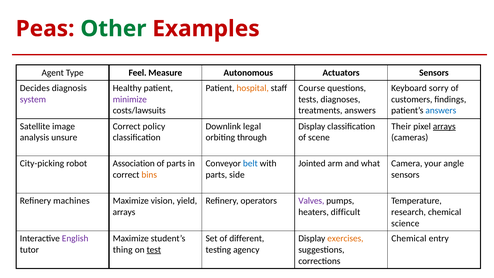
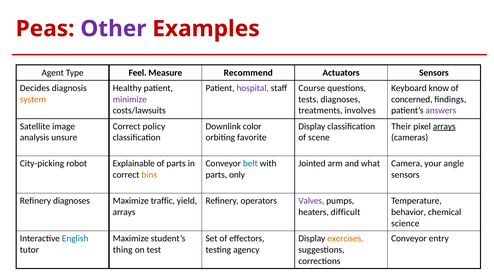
Other colour: green -> purple (113, 29)
Autonomous: Autonomous -> Recommend (248, 73)
hospital colour: orange -> purple (253, 88)
sorry: sorry -> know (439, 88)
system colour: purple -> orange (33, 99)
customers: customers -> concerned (412, 99)
treatments answers: answers -> involves (360, 111)
answers colour: blue -> purple (441, 111)
legal: legal -> color (252, 126)
through: through -> favorite (252, 138)
Association: Association -> Explainable (134, 163)
side: side -> only (237, 175)
Refinery machines: machines -> diagnoses (72, 201)
vision: vision -> traffic (163, 201)
research: research -> behavior (409, 212)
English colour: purple -> blue (75, 238)
different: different -> effectors (247, 238)
Chemical: Chemical -> Conveyor (409, 238)
test underline: present -> none (154, 250)
